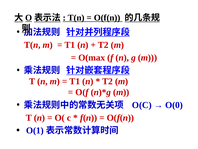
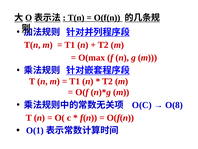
O(0: O(0 -> O(8 (174, 105)
